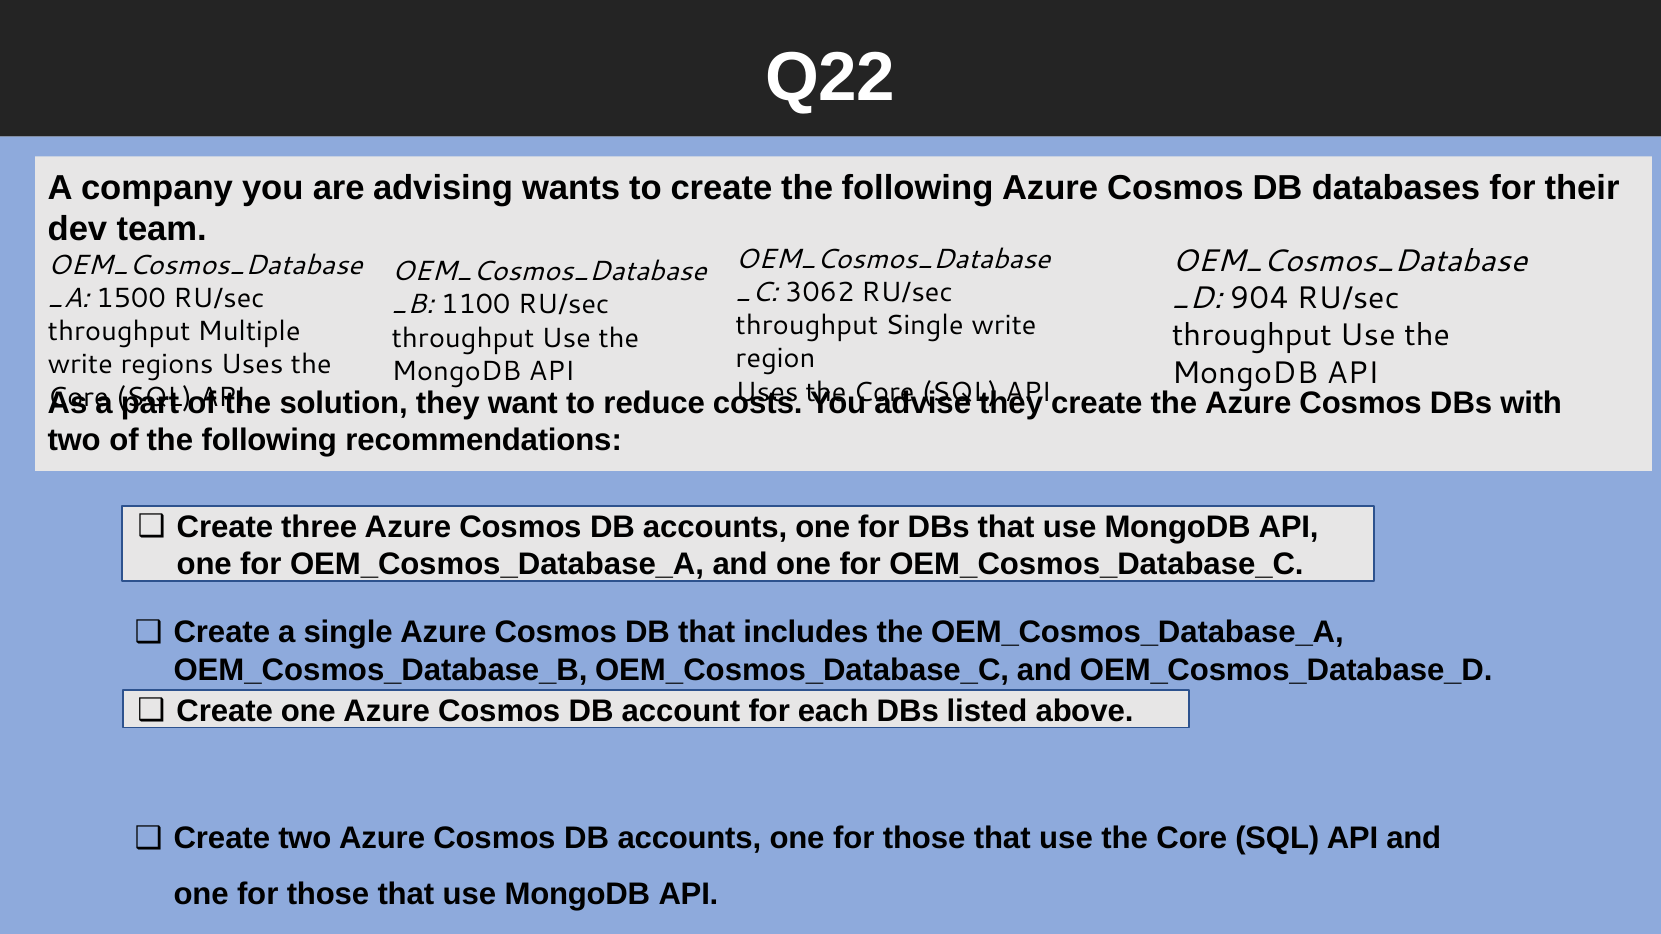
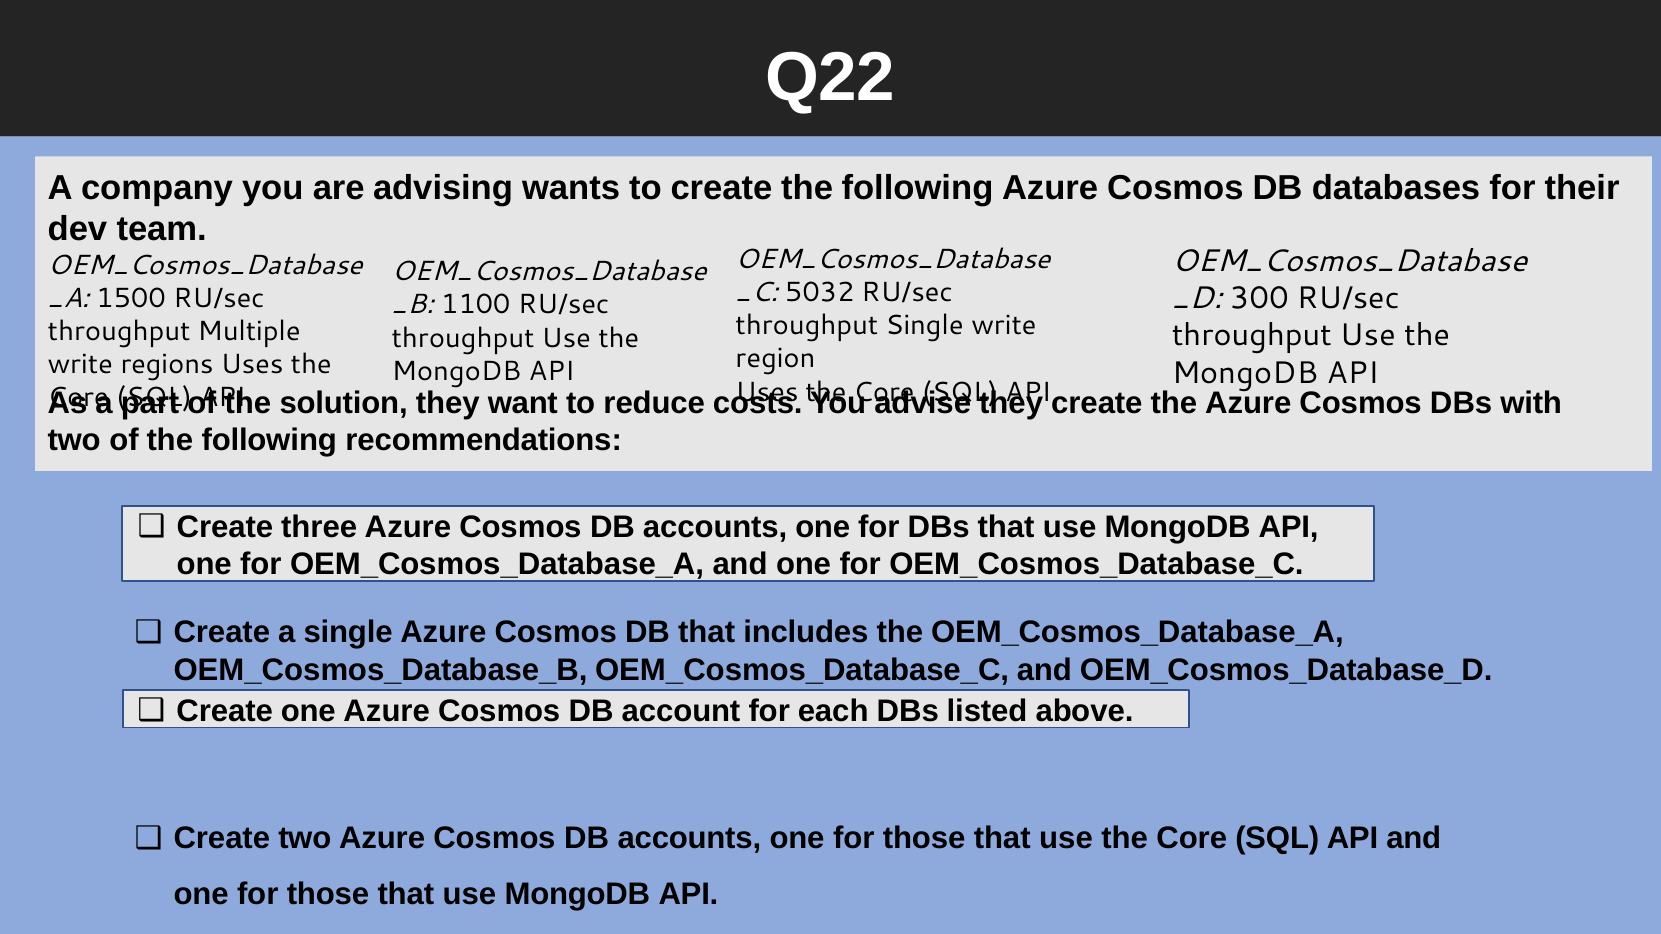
3062: 3062 -> 5032 (820, 292)
904: 904 -> 300 (1259, 298)
